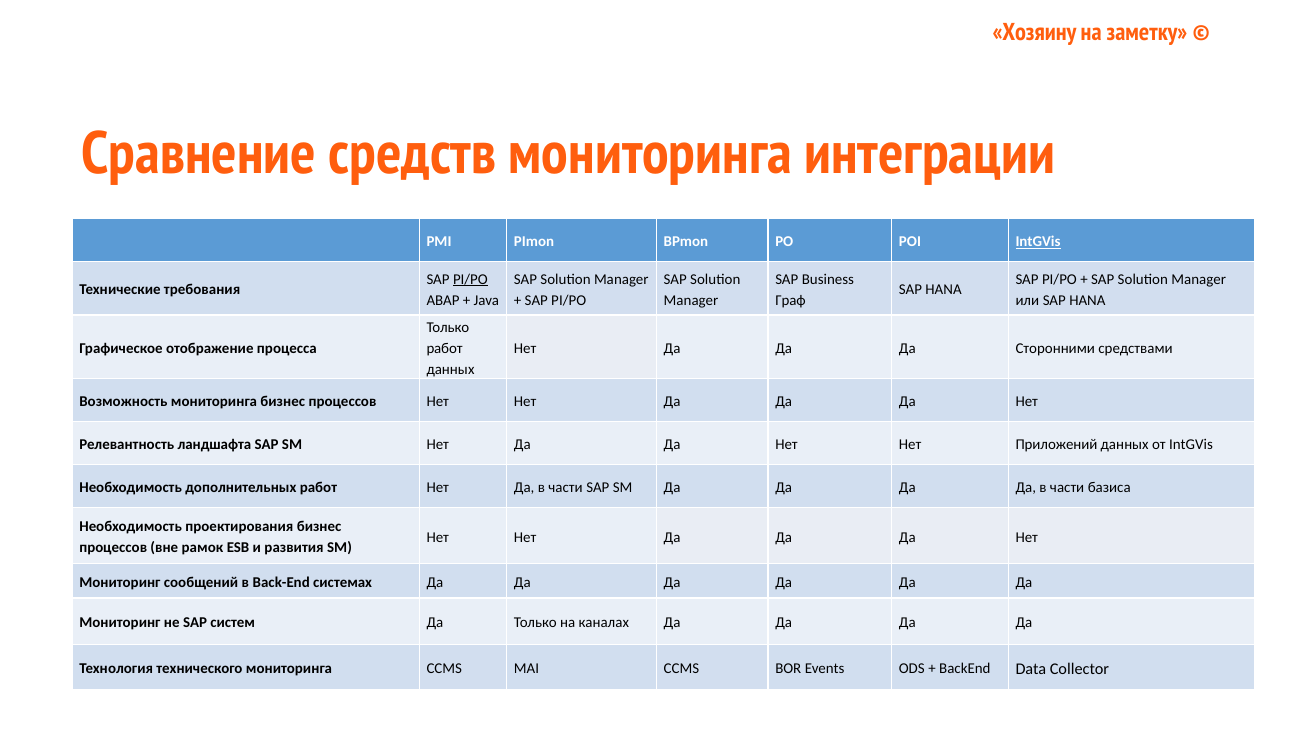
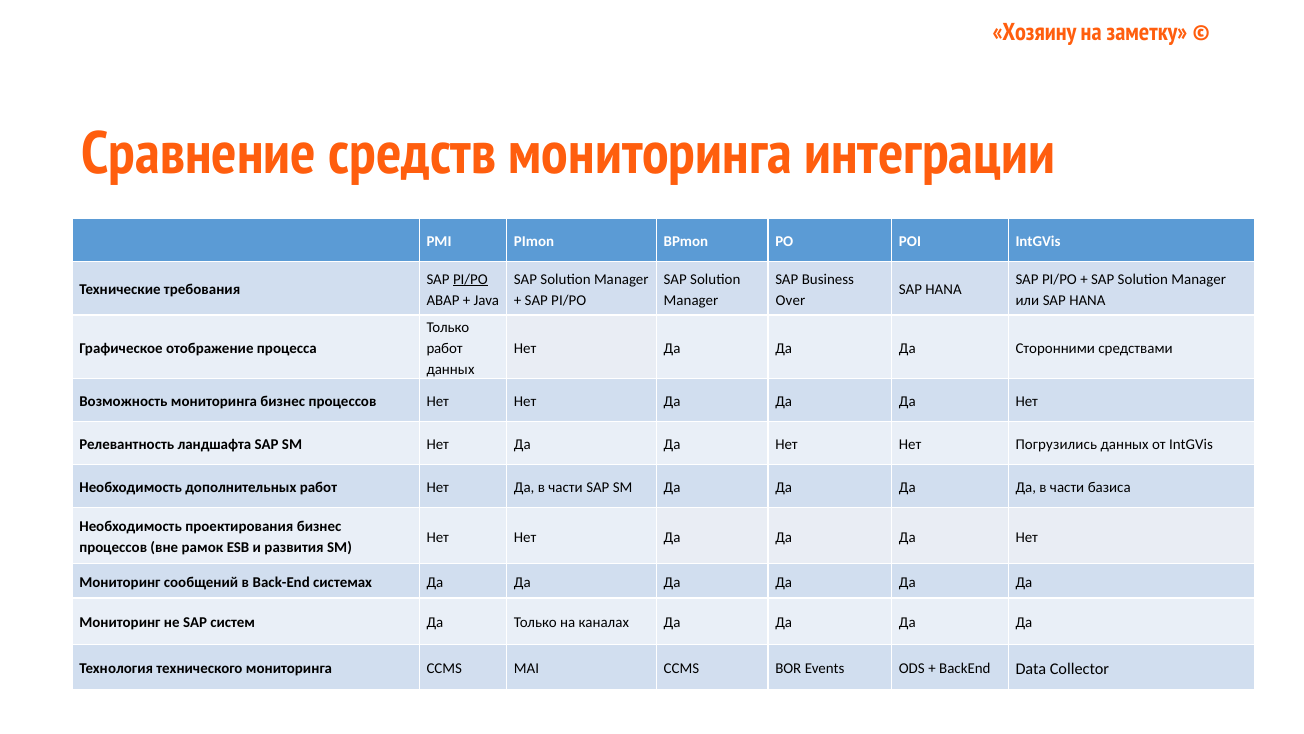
IntGVis underline: present -> none (1038, 241)
Граф: Граф -> Over (790, 300)
Приложений: Приложений -> Погрузились (1056, 445)
